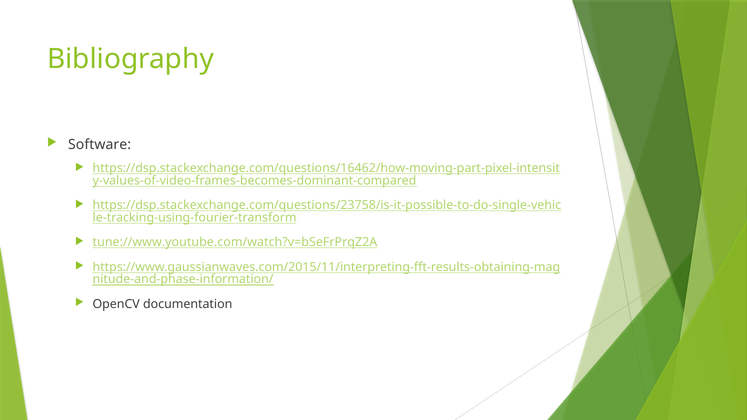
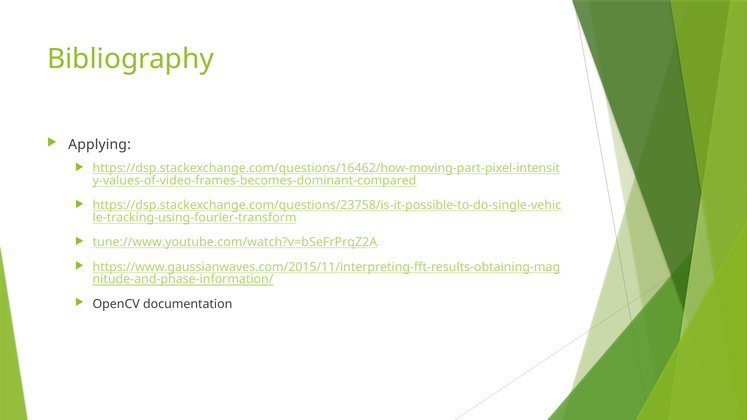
Software: Software -> Applying (100, 145)
